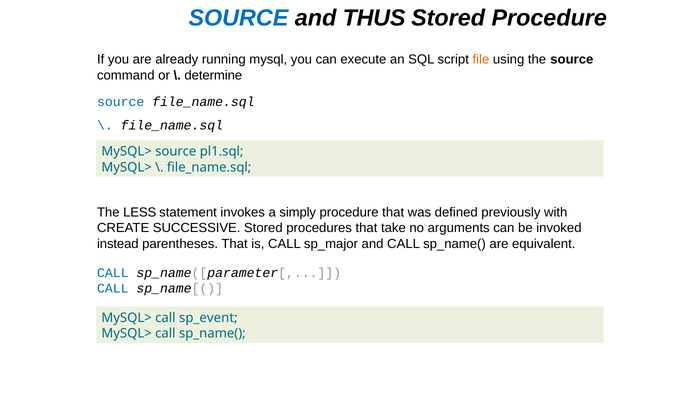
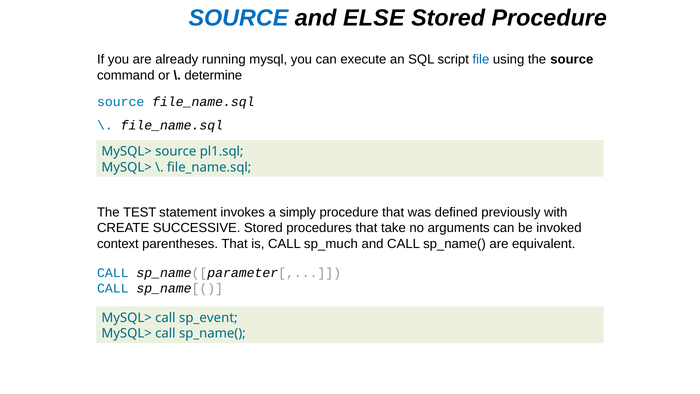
THUS: THUS -> ELSE (374, 18)
file colour: orange -> blue (481, 59)
LESS: LESS -> TEST (140, 212)
instead: instead -> context (118, 244)
sp_major: sp_major -> sp_much (331, 244)
